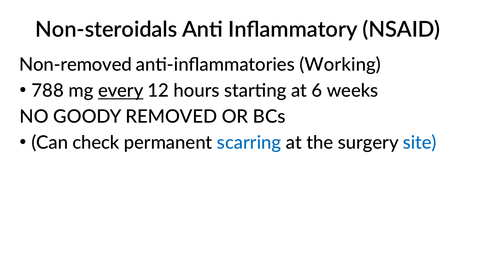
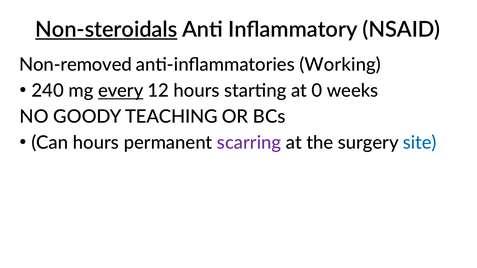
Non-steroidals underline: none -> present (106, 30)
788: 788 -> 240 (48, 91)
6: 6 -> 0 (317, 91)
REMOVED: REMOVED -> TEACHING (171, 117)
Can check: check -> hours (96, 143)
scarring colour: blue -> purple (249, 143)
